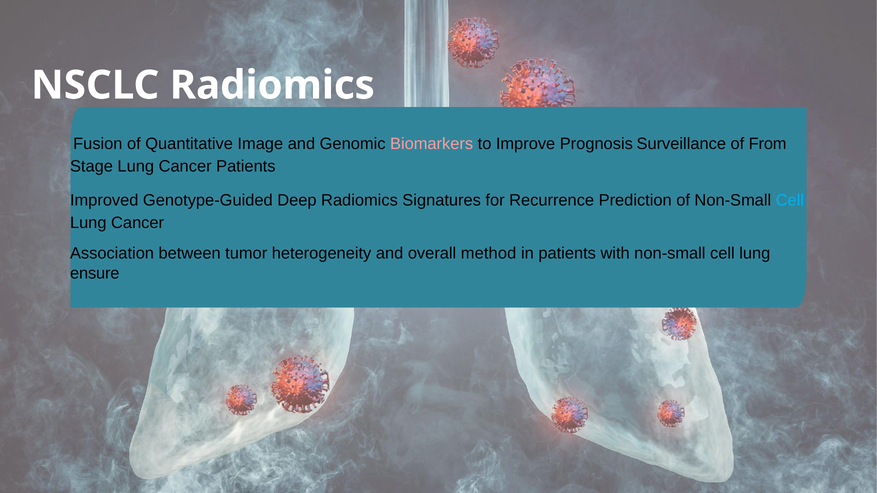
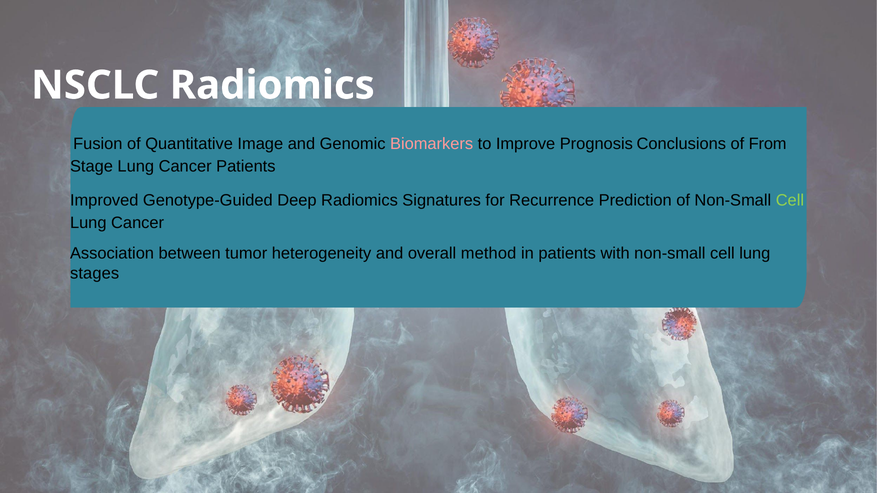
Surveillance: Surveillance -> Conclusions (681, 144)
Cell colour: light blue -> light green (790, 200)
ensure: ensure -> stages (95, 273)
